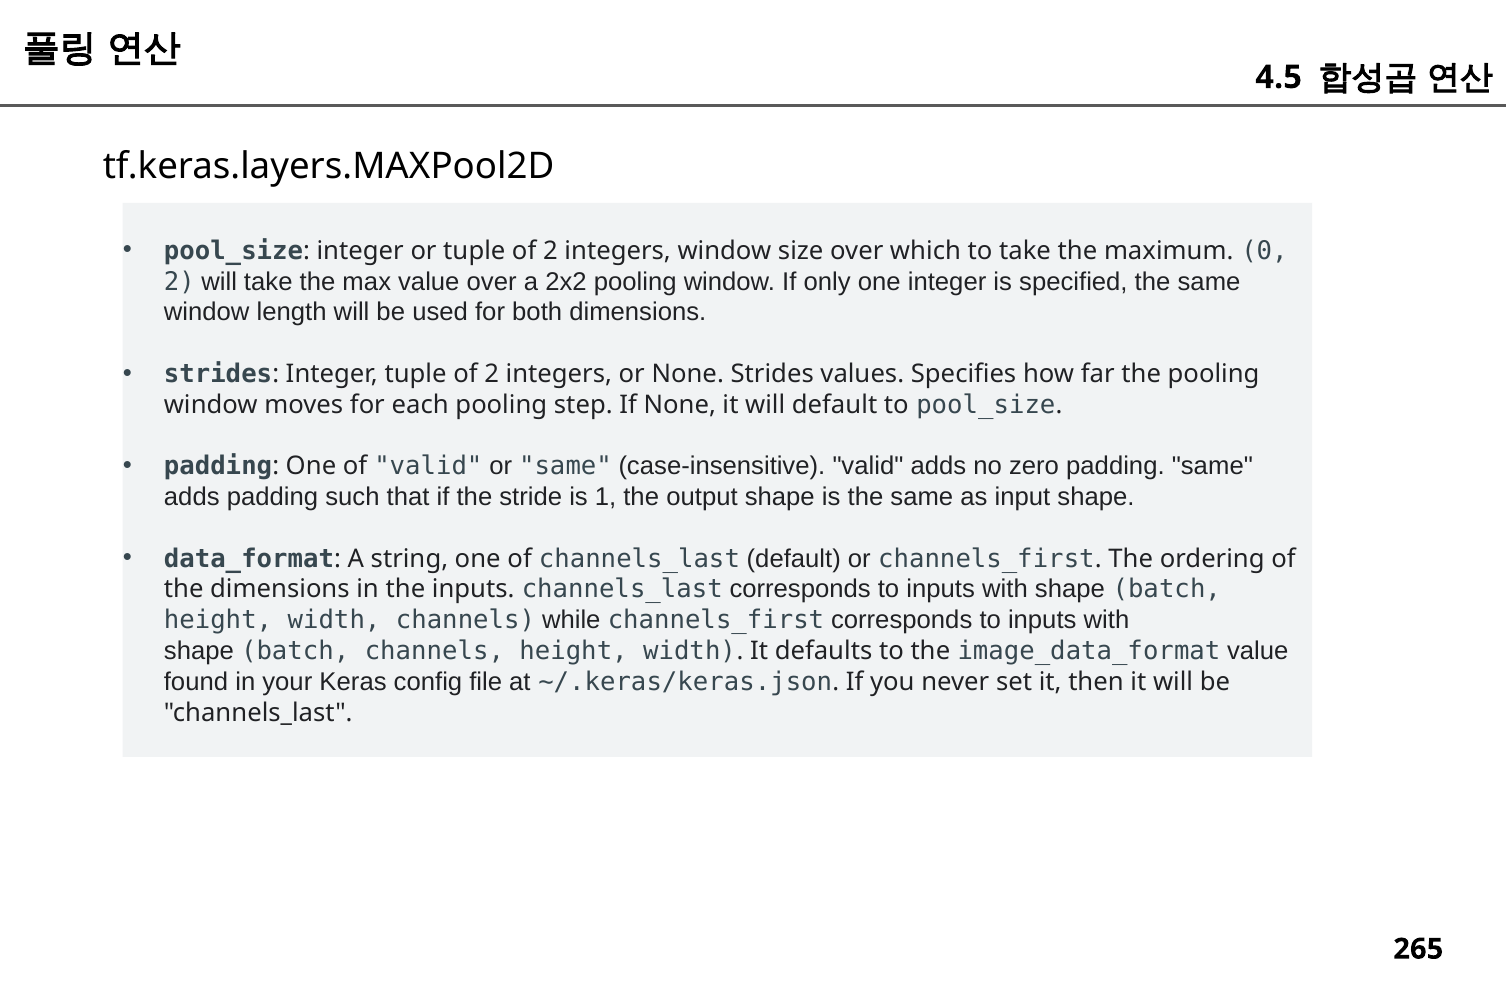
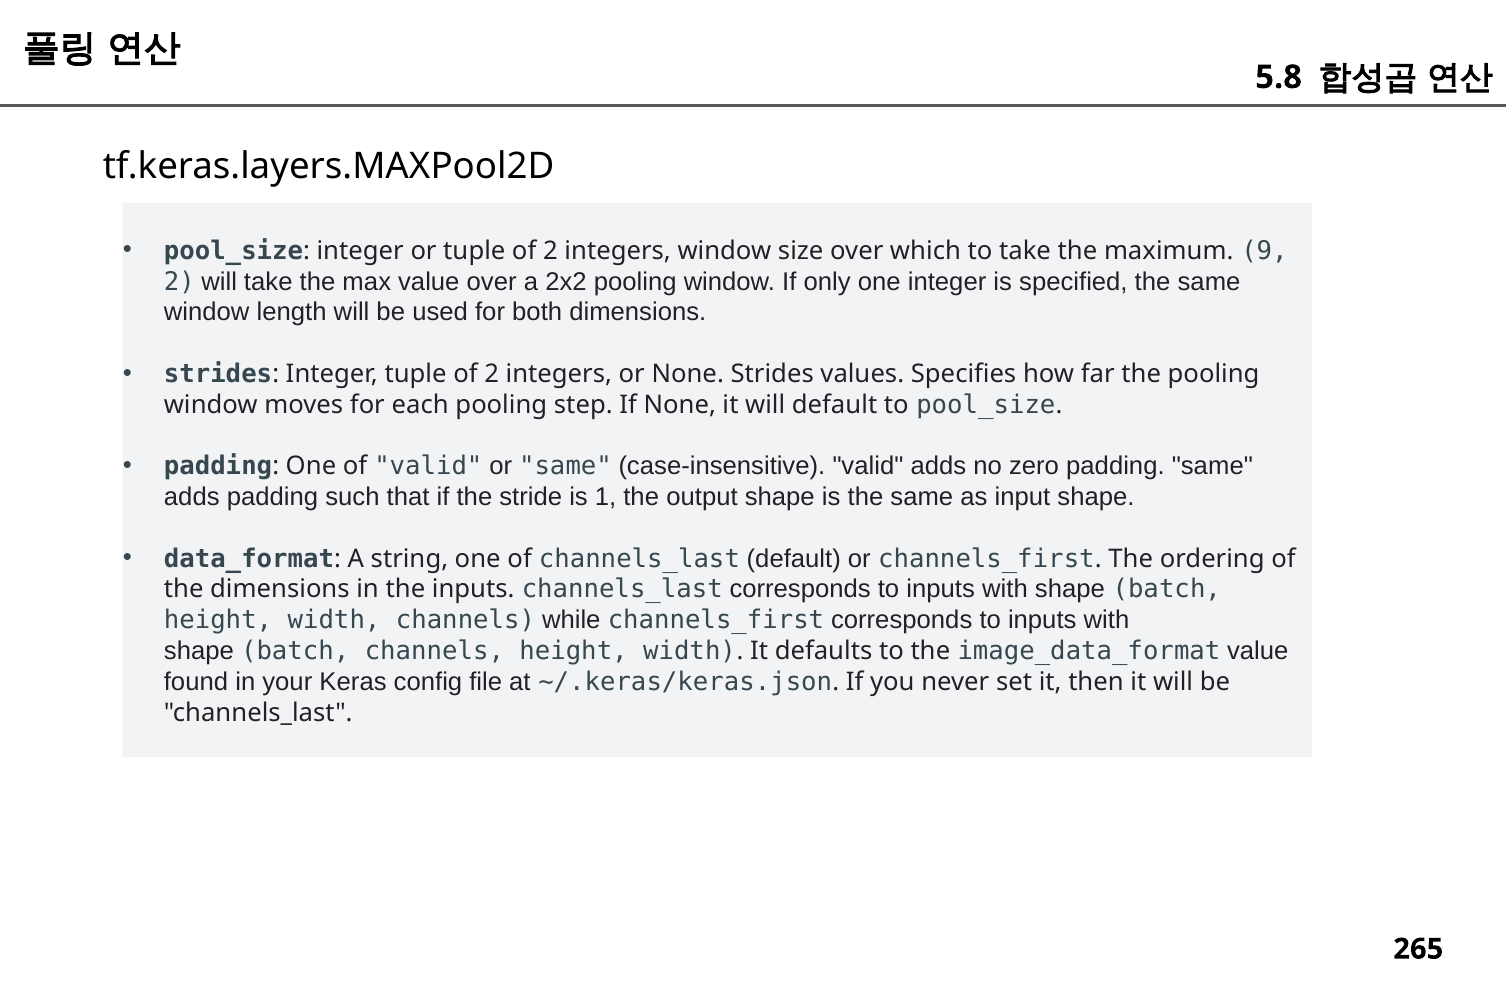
4.5: 4.5 -> 5.8 (1279, 77)
0: 0 -> 9 (1264, 251)
